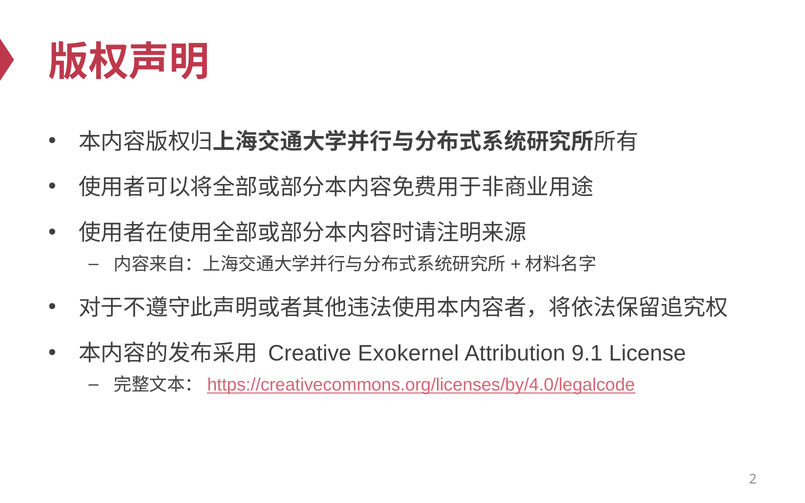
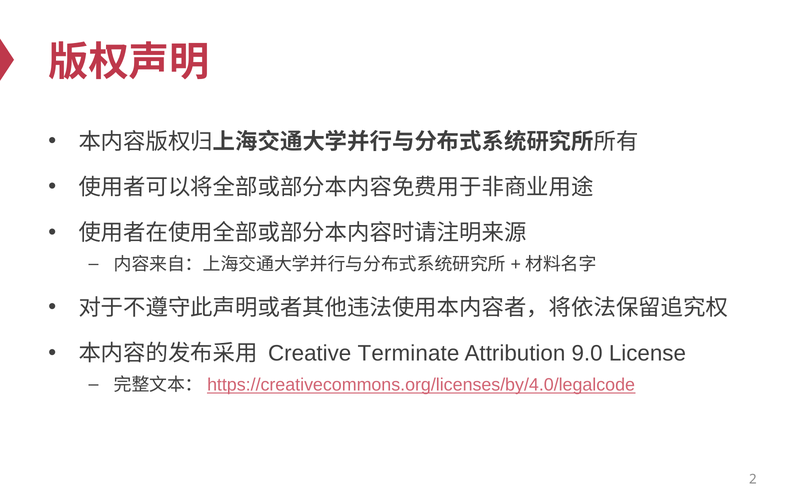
Exokernel: Exokernel -> Terminate (408, 354)
9.1: 9.1 -> 9.0 (587, 354)
